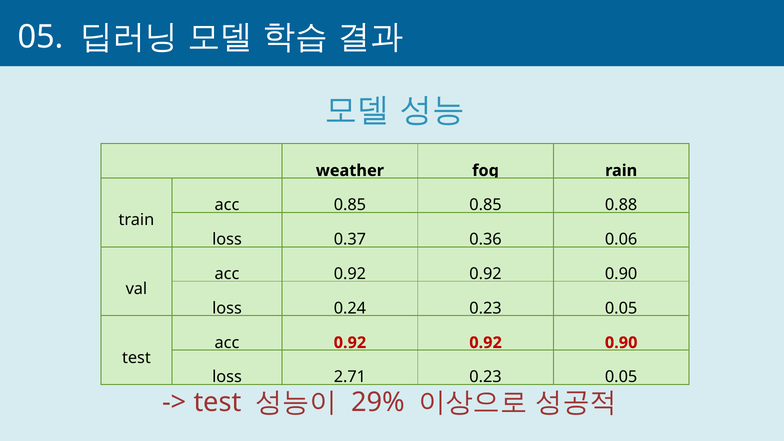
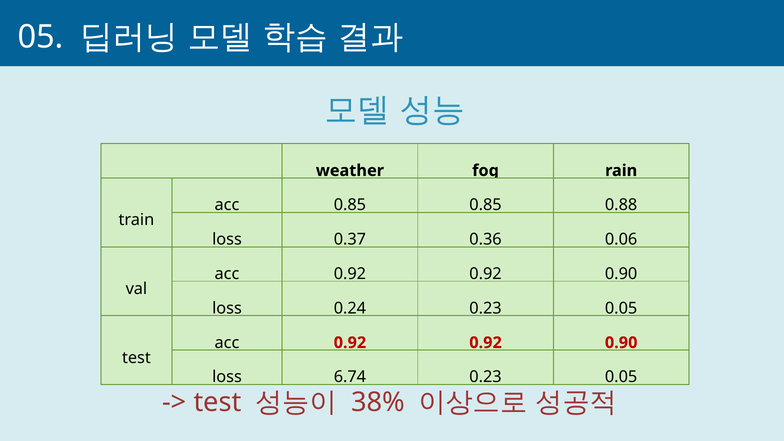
2.71: 2.71 -> 6.74 (350, 377)
29%: 29% -> 38% (378, 402)
